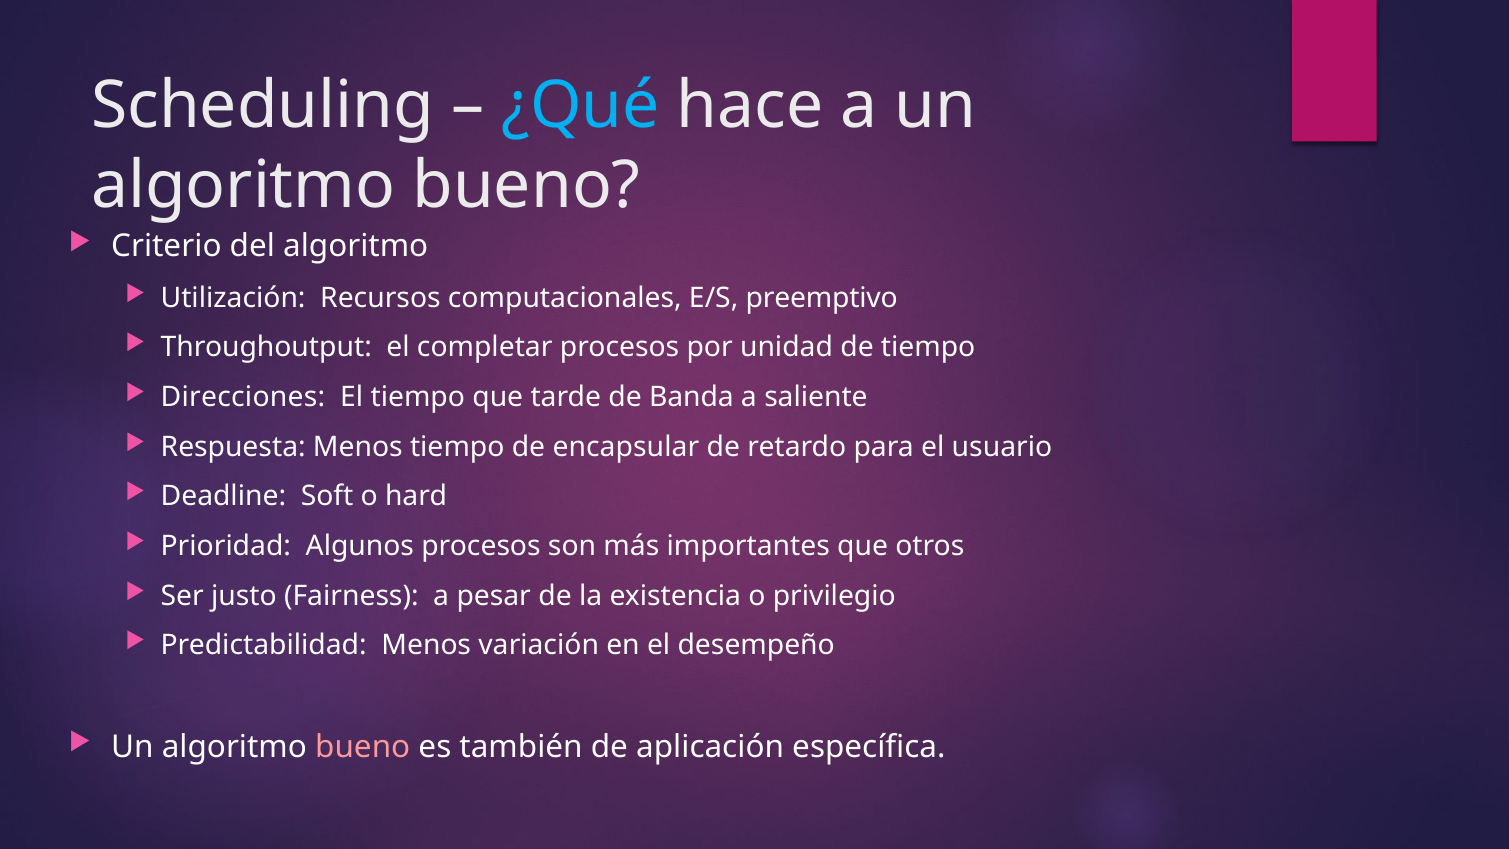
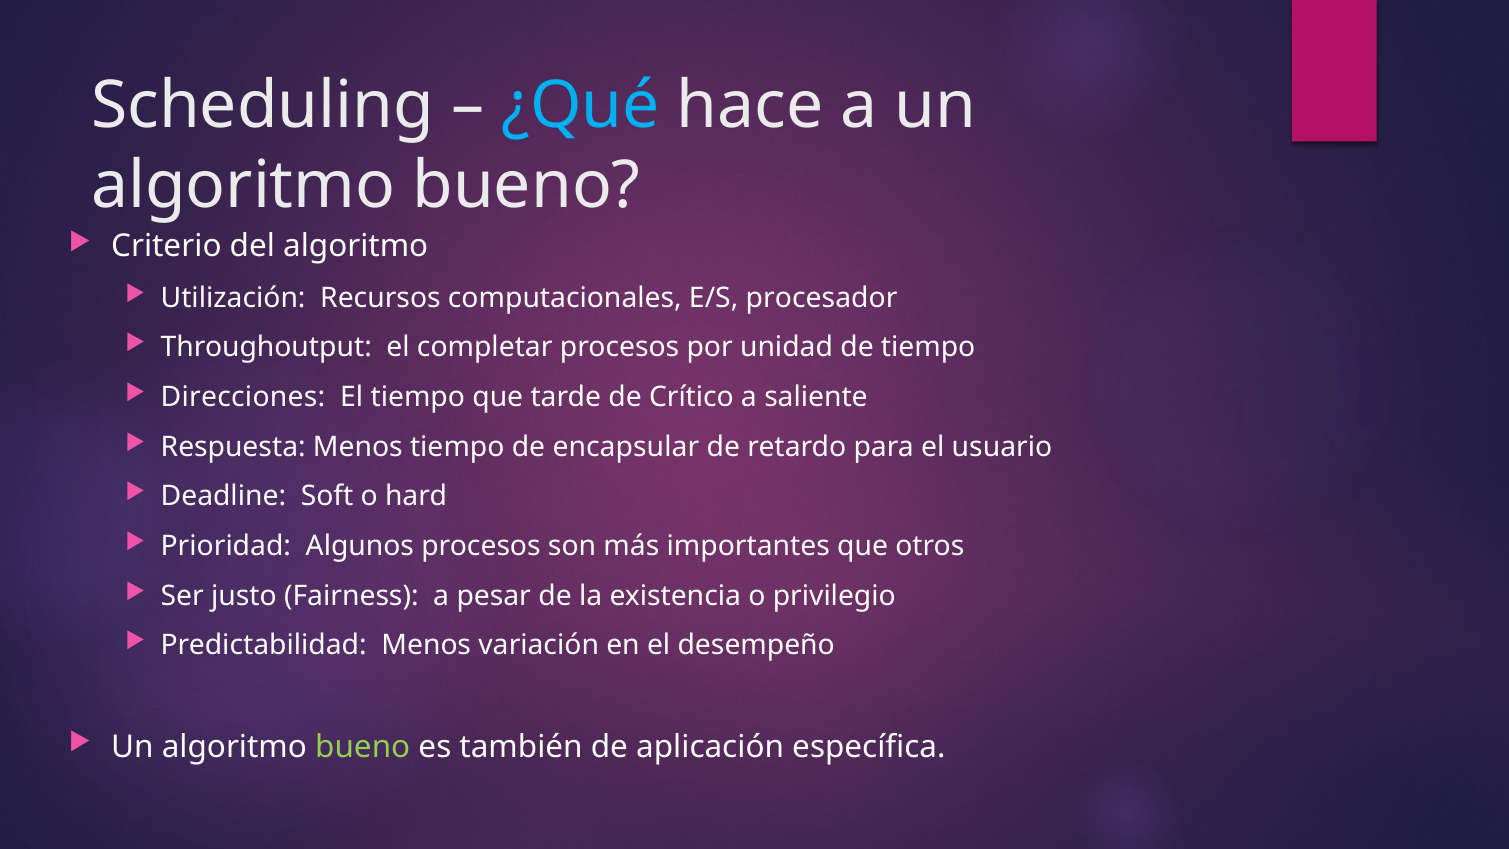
preemptivo: preemptivo -> procesador (822, 298)
Banda: Banda -> Crítico (691, 397)
bueno colour: pink -> light green (363, 747)
